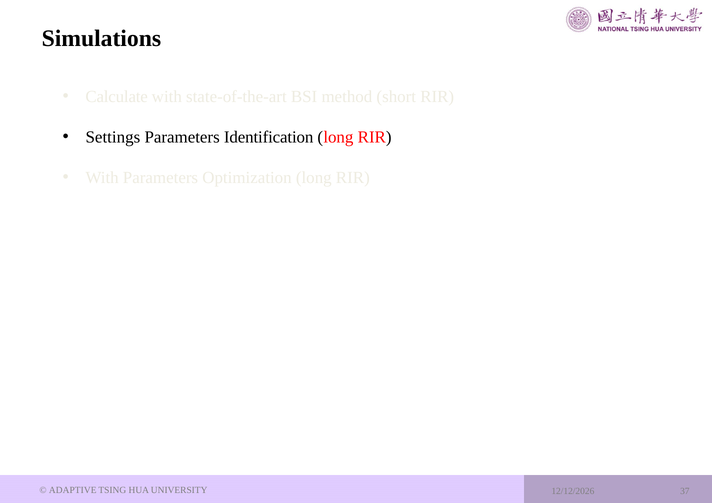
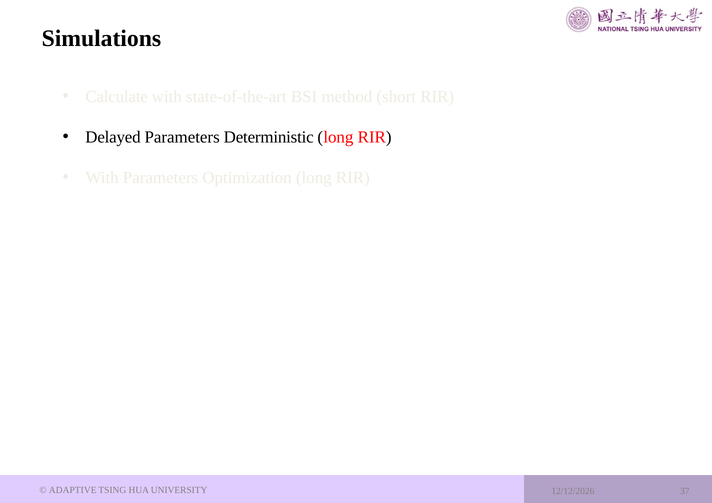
Settings: Settings -> Delayed (113, 137)
Identification: Identification -> Deterministic (269, 137)
